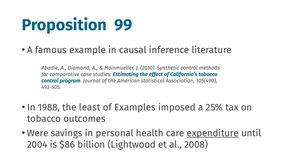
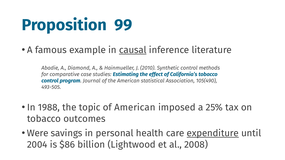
causal underline: none -> present (133, 50)
least: least -> topic (90, 108)
of Examples: Examples -> American (135, 108)
